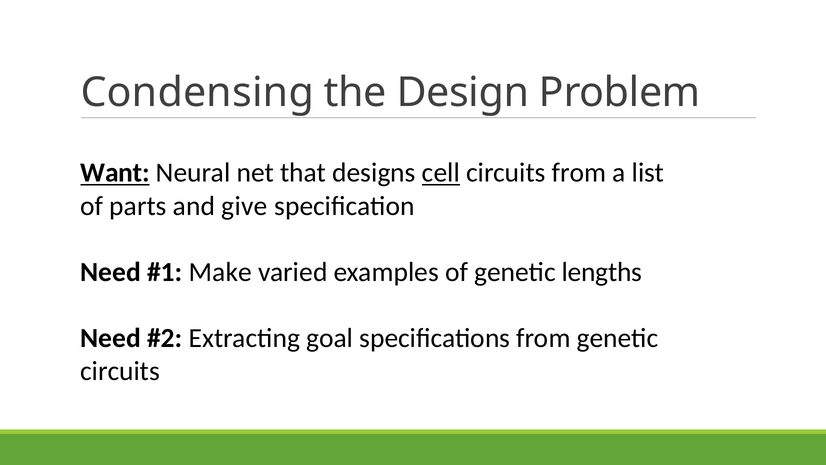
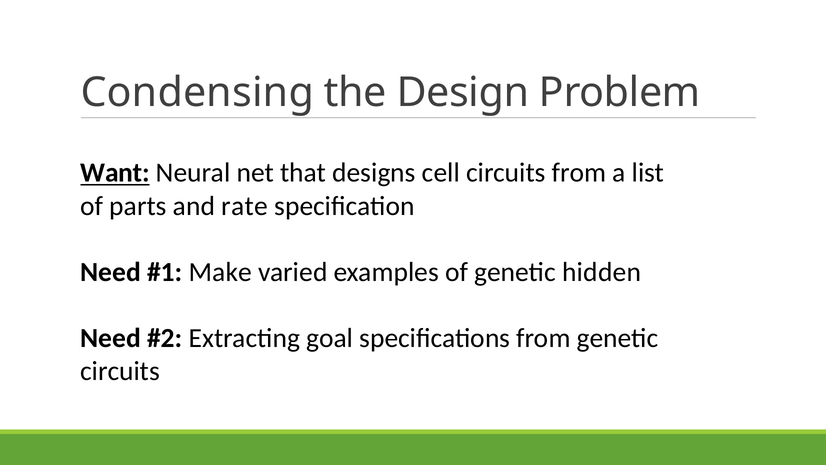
cell underline: present -> none (441, 173)
give: give -> rate (245, 206)
lengths: lengths -> hidden (602, 272)
